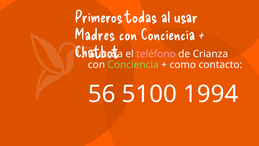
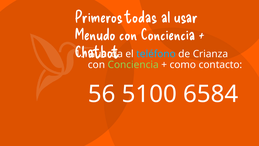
Madres: Madres -> Menudo (95, 35)
teléfono colour: pink -> light blue (156, 54)
1994: 1994 -> 6584 (211, 94)
